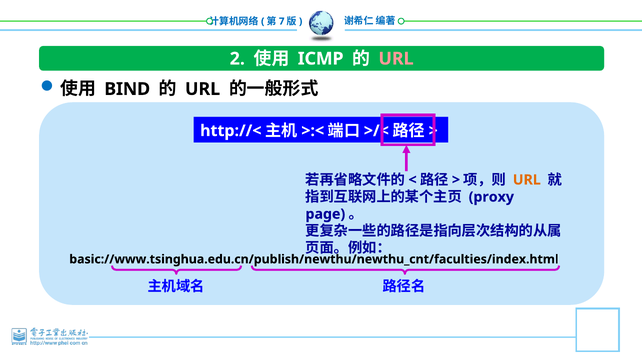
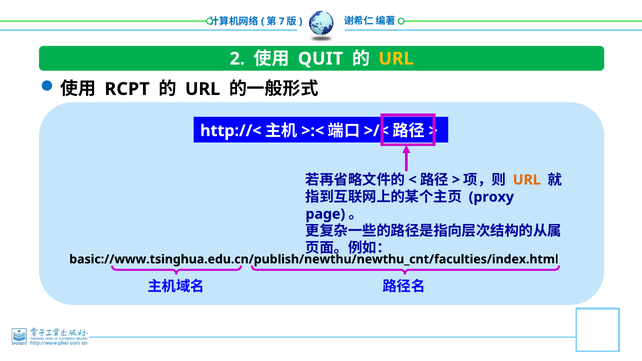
ICMP: ICMP -> QUIT (320, 59)
URL colour: pink -> yellow (396, 59)
BIND: BIND -> RCPT (127, 89)
